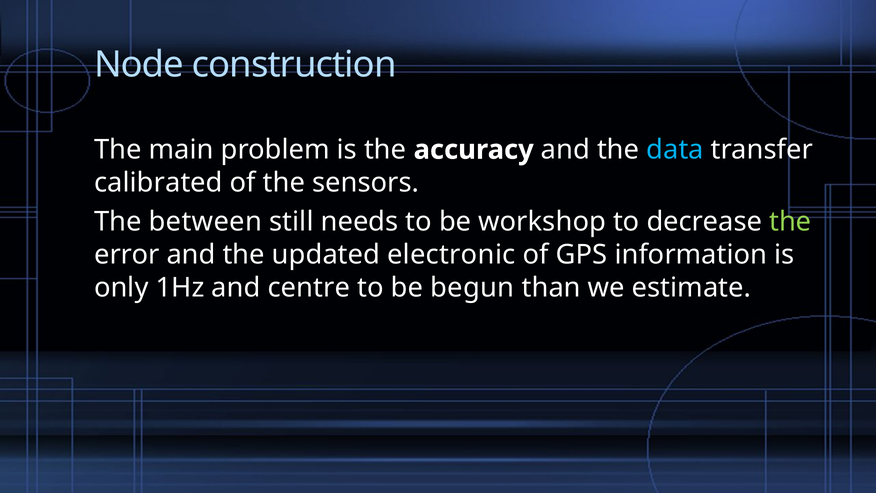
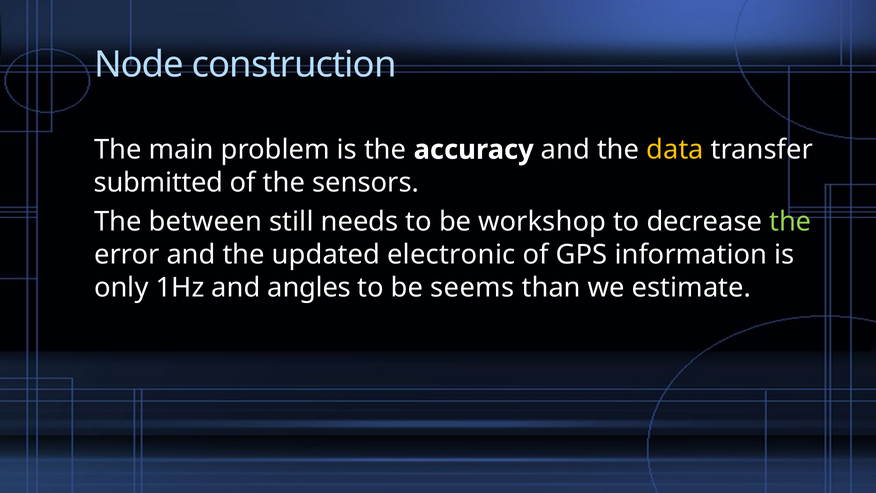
data colour: light blue -> yellow (675, 150)
calibrated: calibrated -> submitted (159, 183)
centre: centre -> angles (309, 287)
begun: begun -> seems (472, 287)
